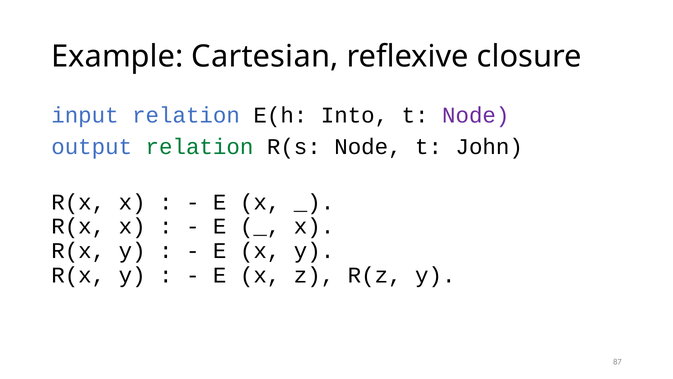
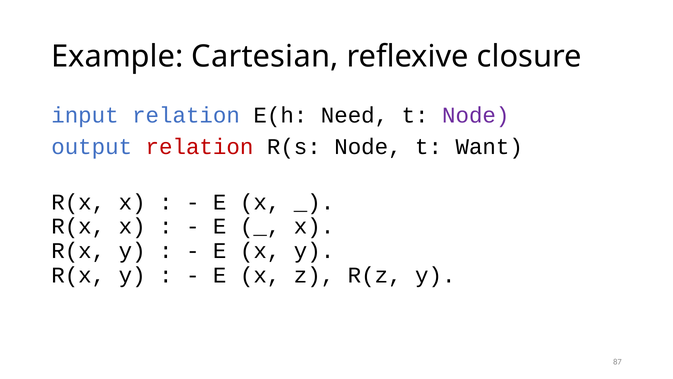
Into: Into -> Need (354, 115)
relation colour: green -> red (199, 147)
John: John -> Want (489, 147)
